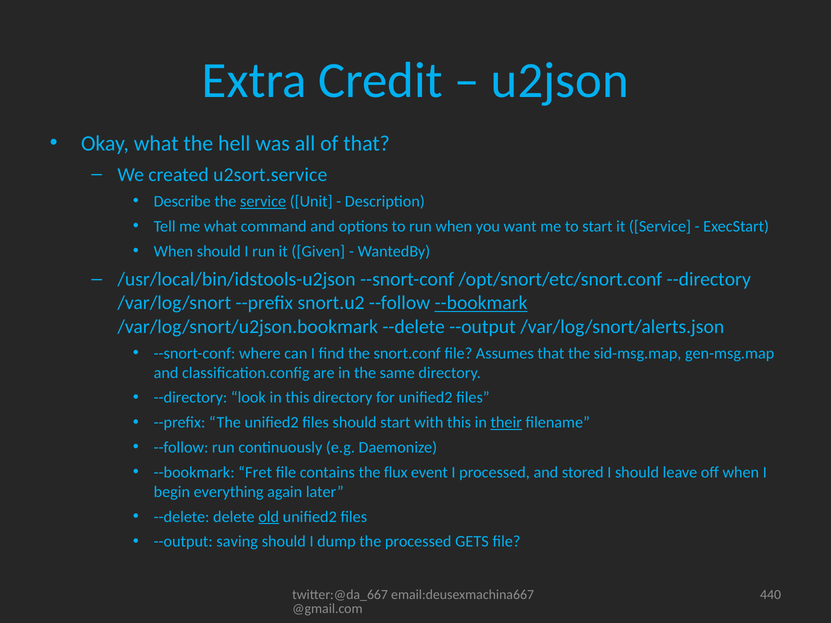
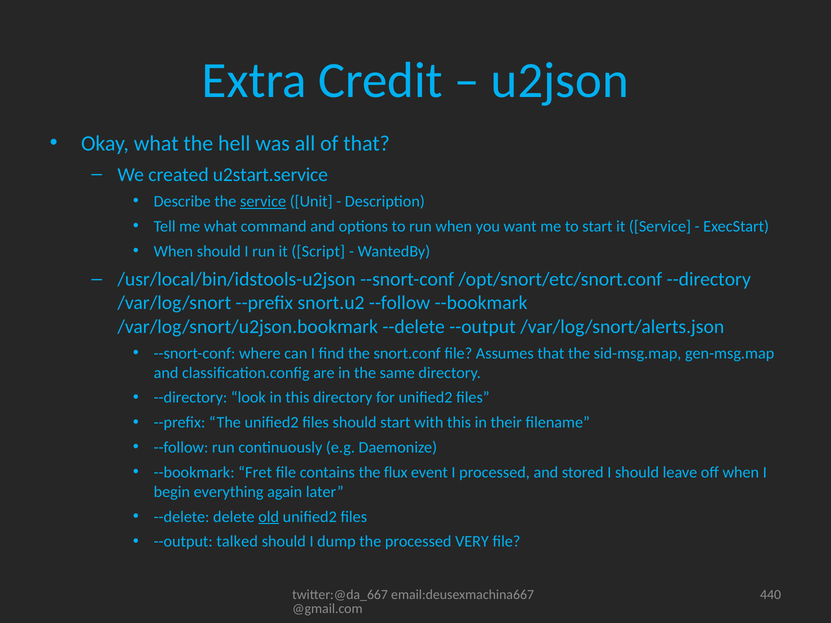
u2sort.service: u2sort.service -> u2start.service (270, 175)
Given: Given -> Script (318, 251)
--bookmark underline: present -> none (481, 303)
their underline: present -> none (506, 423)
saving: saving -> talked (237, 542)
GETS: GETS -> VERY (472, 542)
